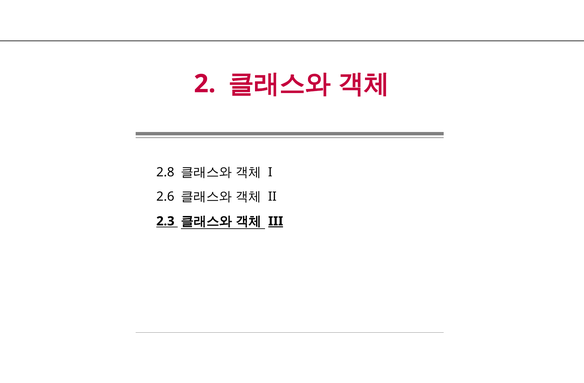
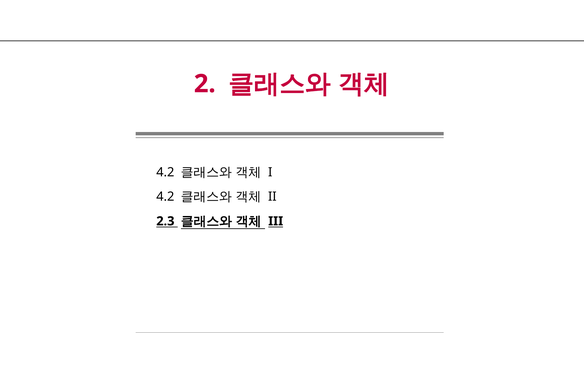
2.8: 2.8 -> 4.2 (165, 173)
2.6: 2.6 -> 4.2 (165, 197)
III underline: present -> none (276, 222)
